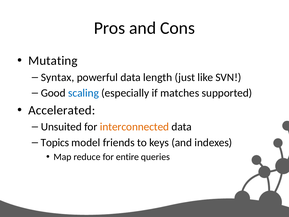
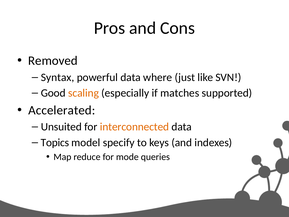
Mutating: Mutating -> Removed (53, 61)
length: length -> where (158, 77)
scaling colour: blue -> orange (84, 93)
friends: friends -> specify (119, 142)
entire: entire -> mode (127, 157)
